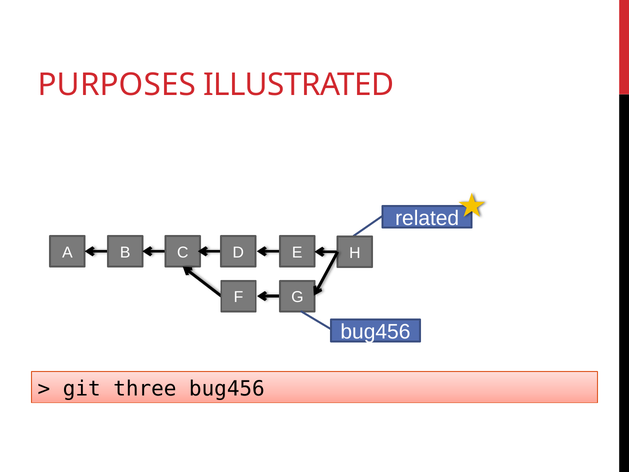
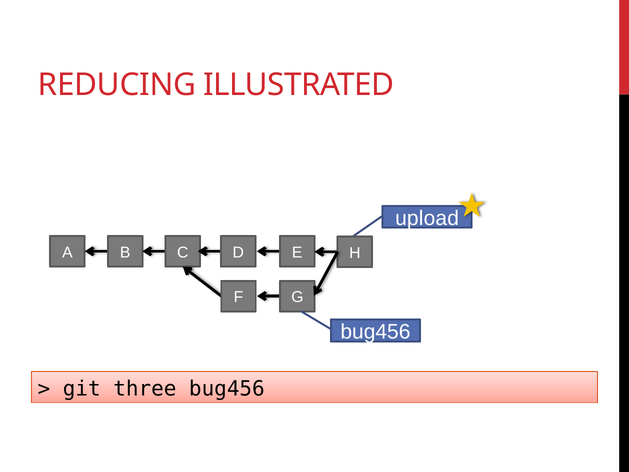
PURPOSES: PURPOSES -> REDUCING (117, 85)
related: related -> upload (427, 218)
